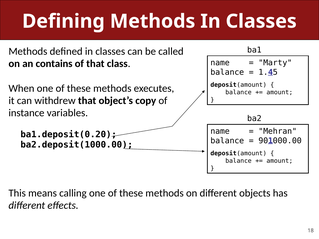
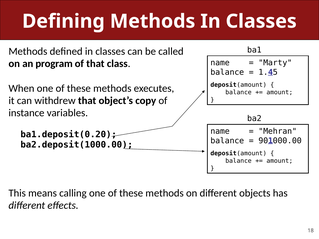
contains: contains -> program (54, 64)
